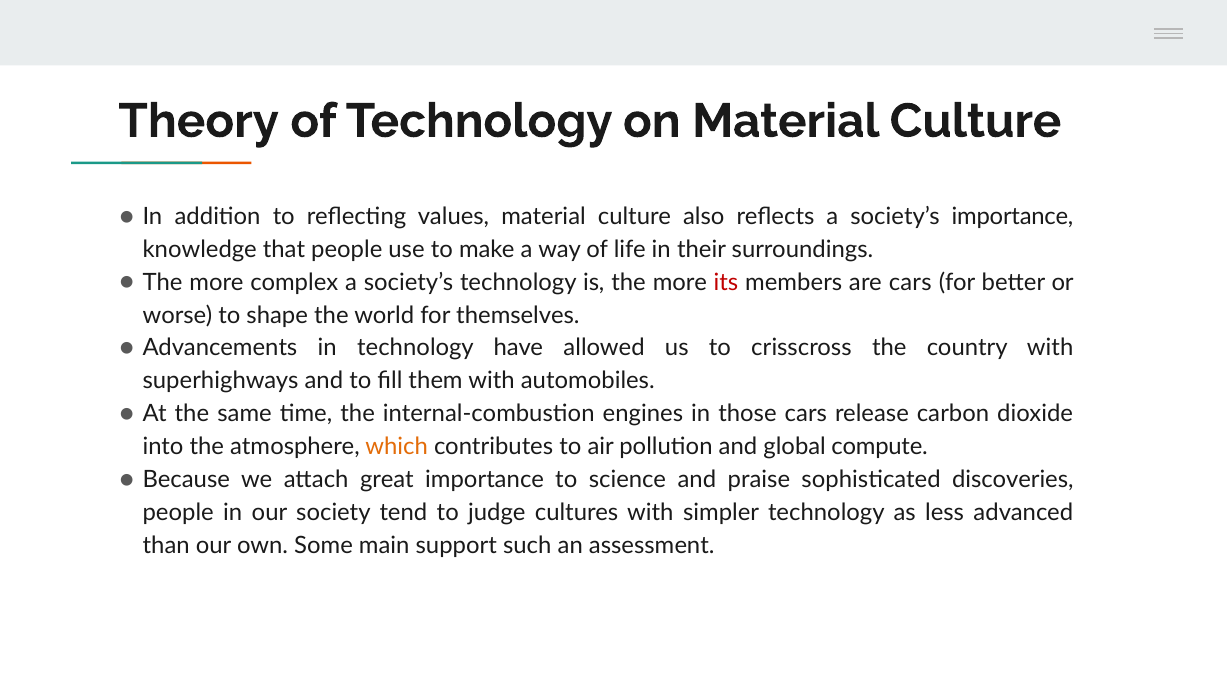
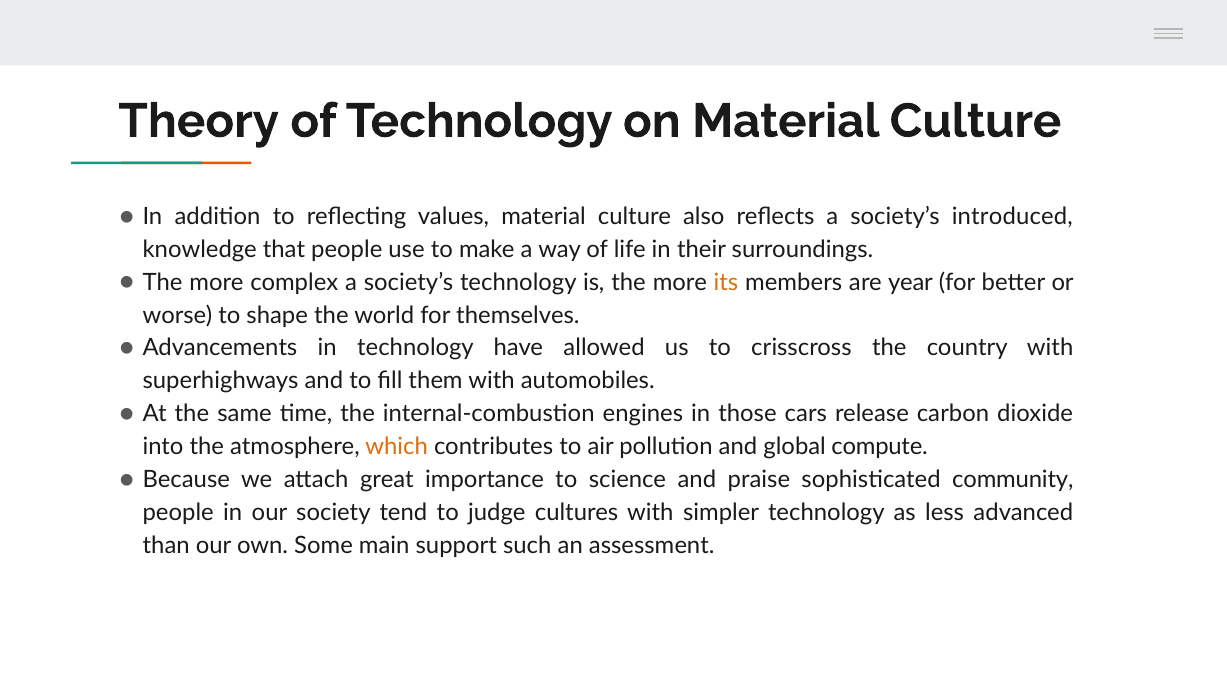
society’s importance: importance -> introduced (1012, 217)
its colour: red -> orange (726, 282)
are cars: cars -> year (910, 282)
discoveries: discoveries -> community (1013, 480)
